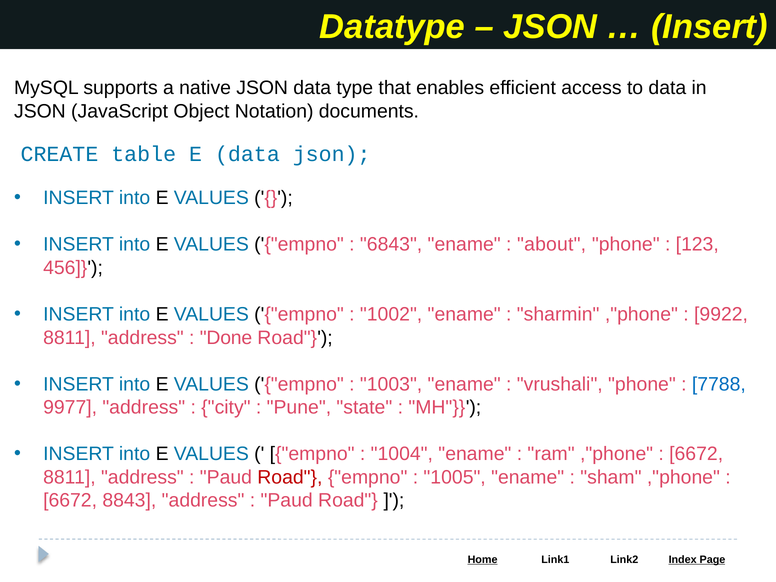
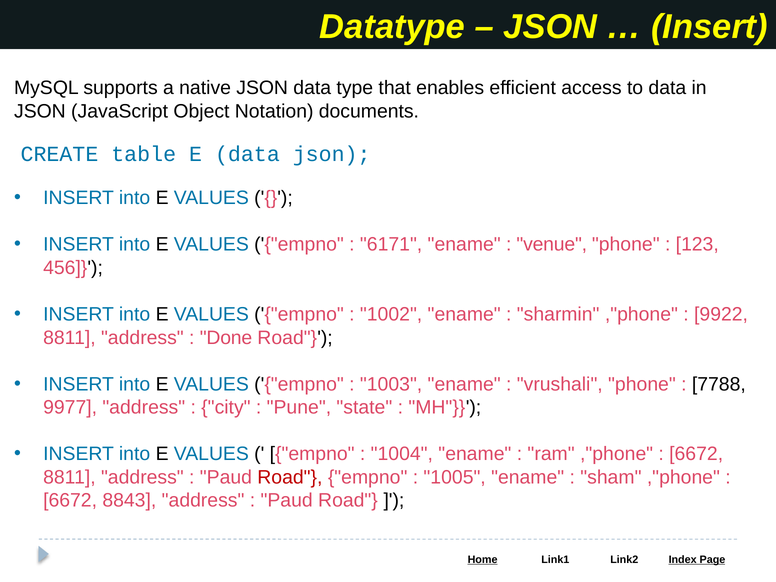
6843: 6843 -> 6171 (391, 244)
about: about -> venue (552, 244)
7788 colour: blue -> black (719, 384)
